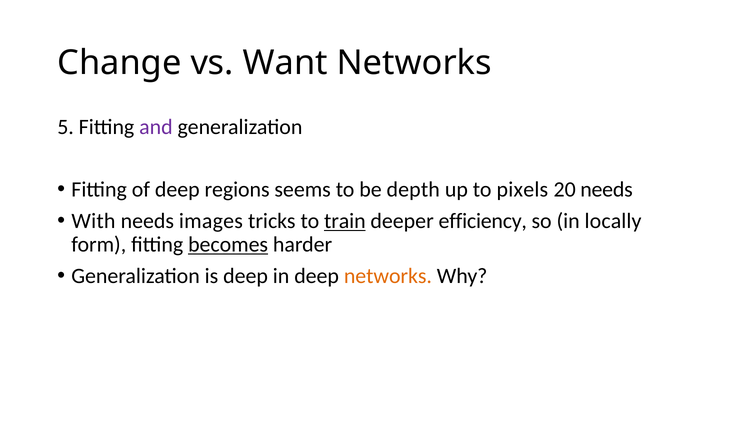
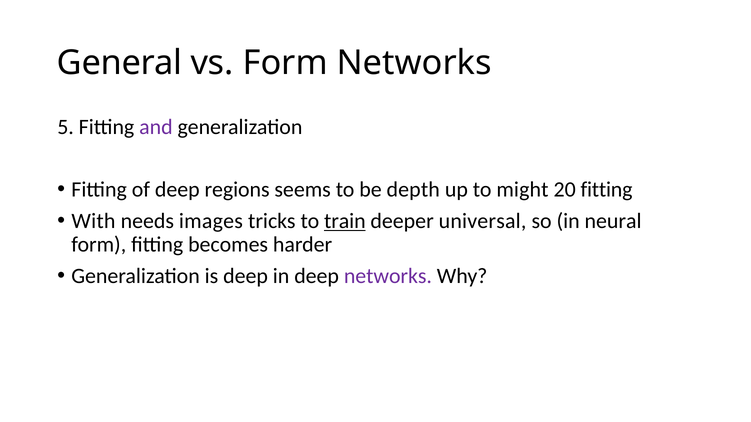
Change: Change -> General (120, 63)
vs Want: Want -> Form (285, 63)
pixels: pixels -> might (522, 190)
20 needs: needs -> fitting (607, 190)
efficiency: efficiency -> universal (483, 221)
locally: locally -> neural (613, 221)
becomes underline: present -> none (228, 245)
networks colour: orange -> purple (388, 276)
